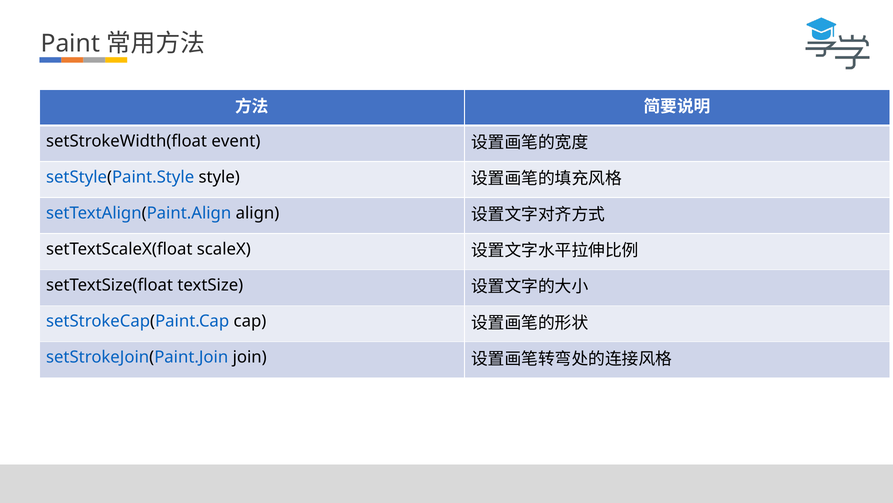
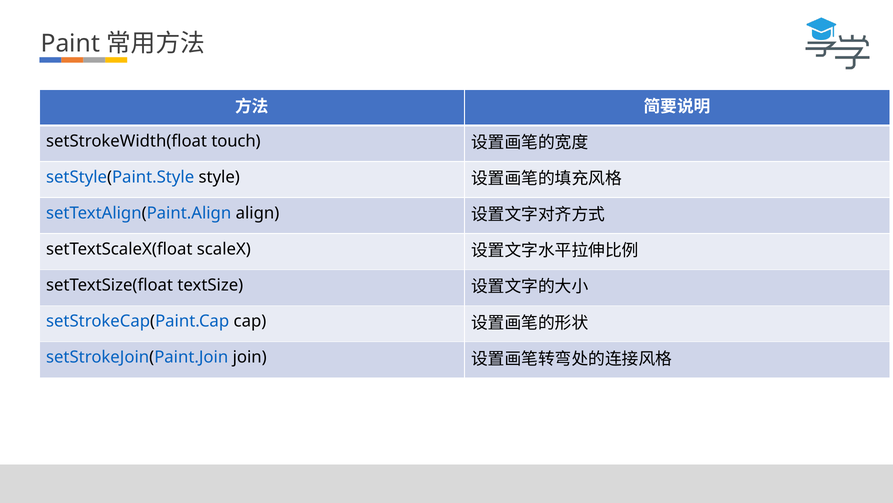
event: event -> touch (236, 141)
